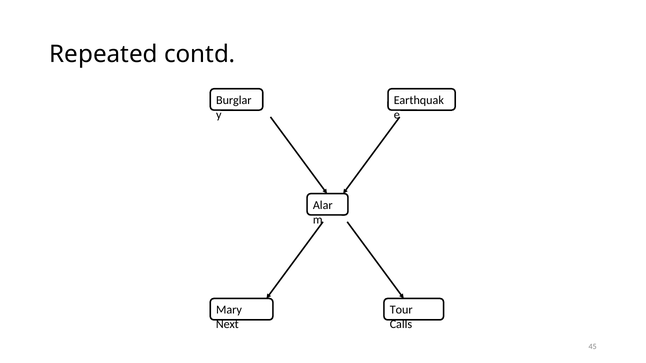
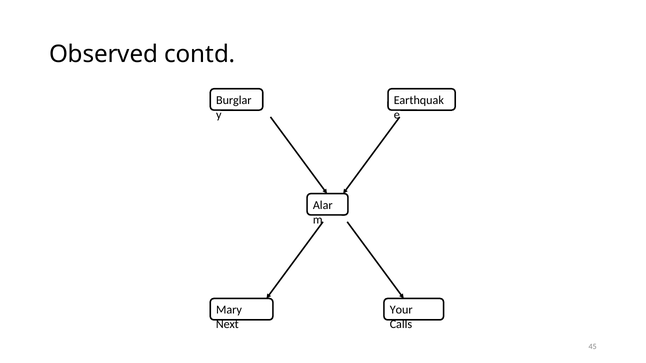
Repeated: Repeated -> Observed (104, 54)
Tour: Tour -> Your (401, 310)
